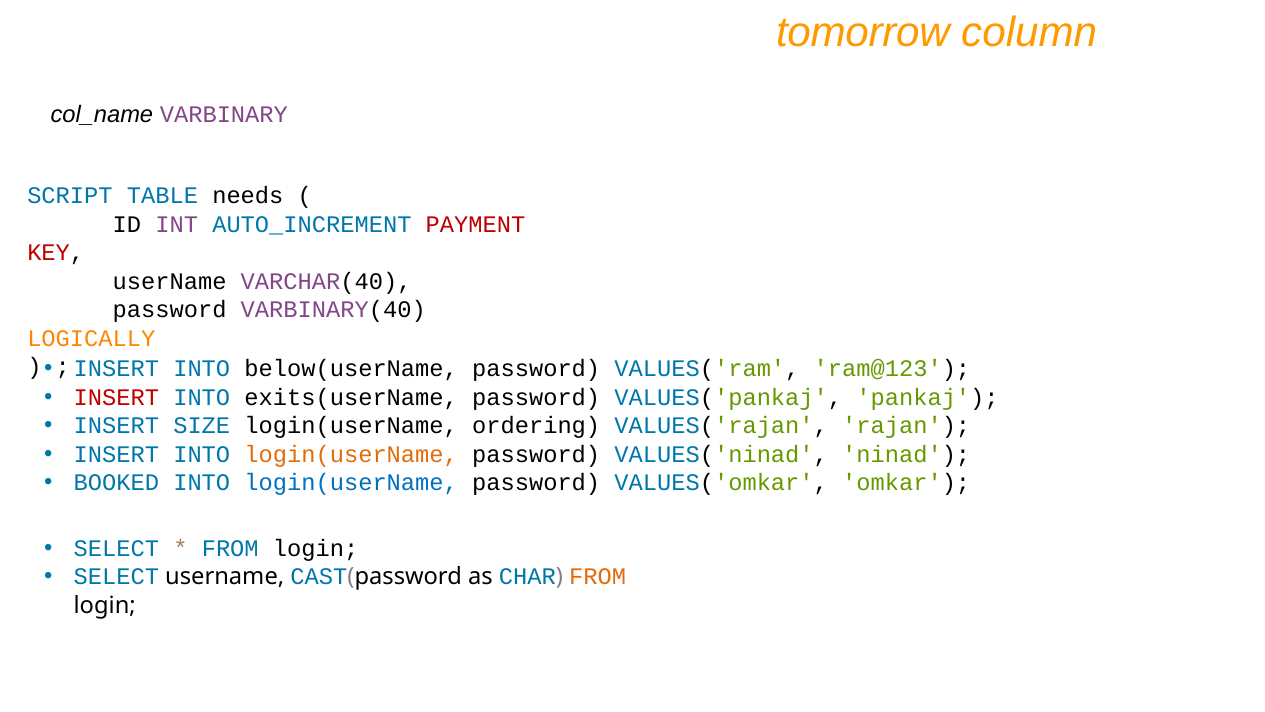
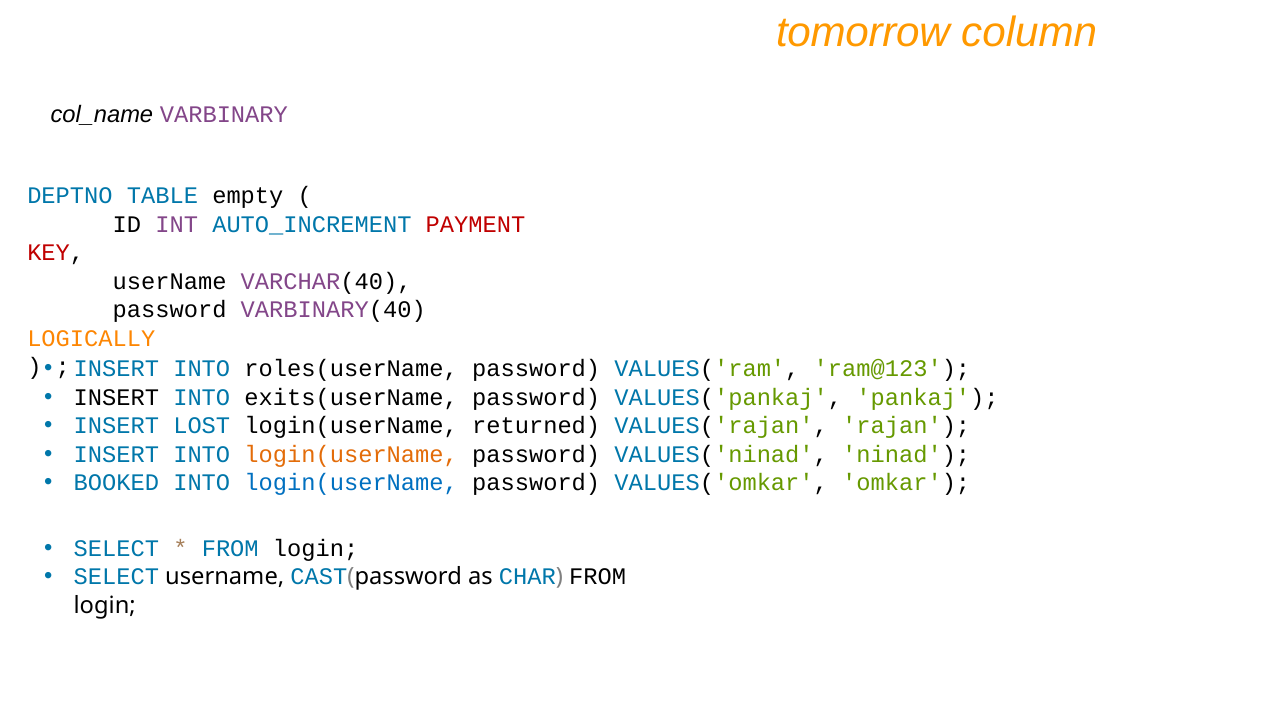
SCRIPT: SCRIPT -> DEPTNO (70, 196)
needs: needs -> empty (248, 196)
below(userName: below(userName -> roles(userName (351, 369)
INSERT colour: red -> black (116, 397)
SIZE: SIZE -> LOST (202, 426)
ordering: ordering -> returned (536, 426)
FROM colour: orange -> black (598, 577)
